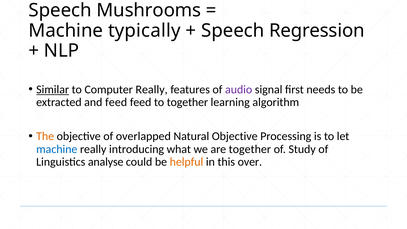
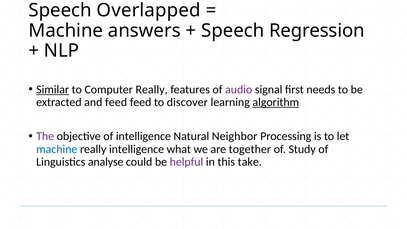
Mushrooms: Mushrooms -> Overlapped (149, 10)
typically: typically -> answers (144, 31)
to together: together -> discover (187, 102)
algorithm underline: none -> present (276, 102)
The colour: orange -> purple (45, 136)
of overlapped: overlapped -> intelligence (143, 136)
Natural Objective: Objective -> Neighbor (235, 136)
really introducing: introducing -> intelligence (137, 149)
helpful colour: orange -> purple (186, 162)
over: over -> take (250, 162)
